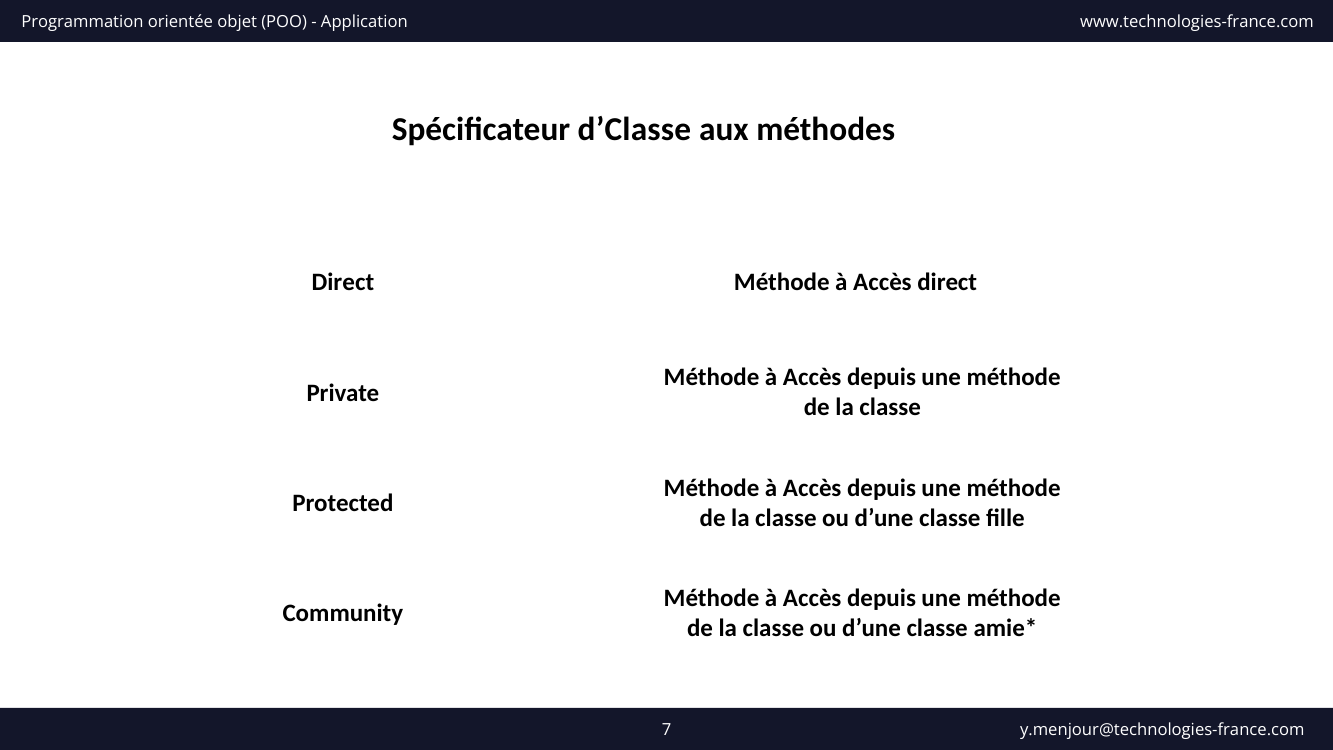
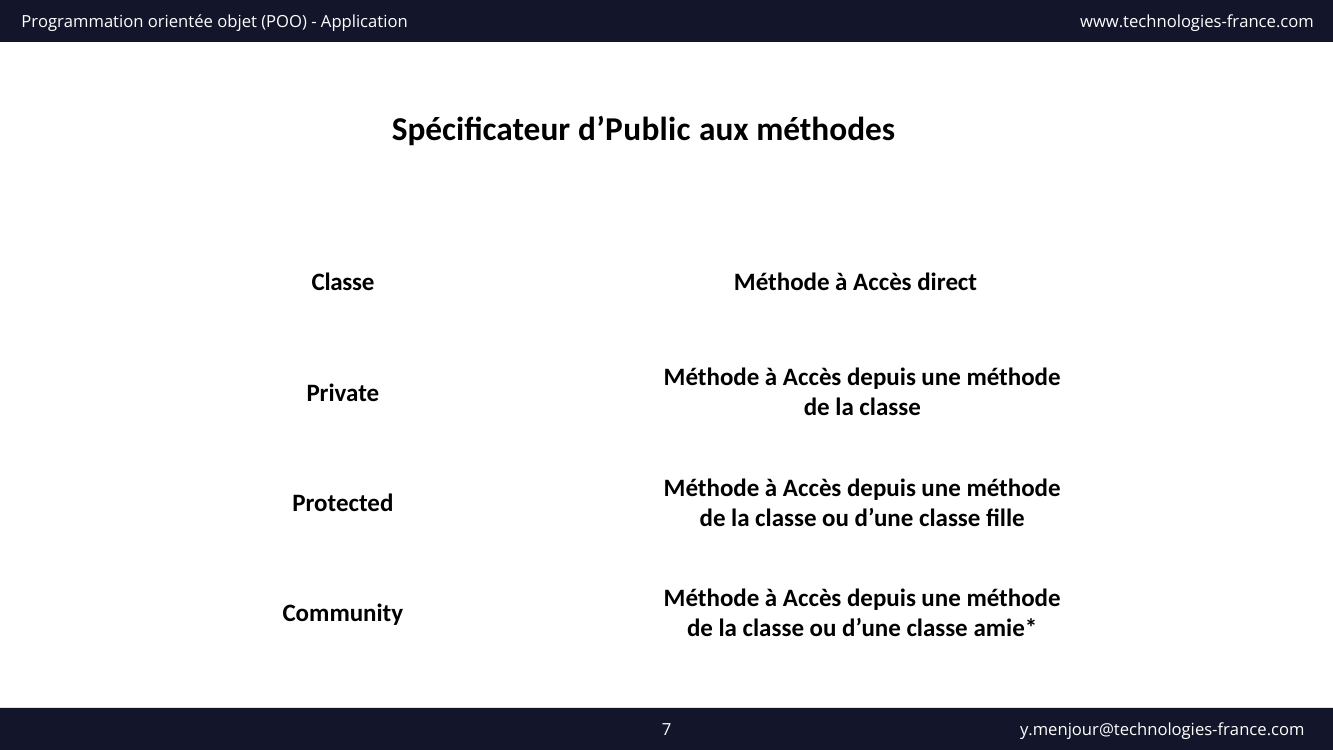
d’Classe: d’Classe -> d’Public (634, 130)
Direct: Direct -> Classe (343, 283)
